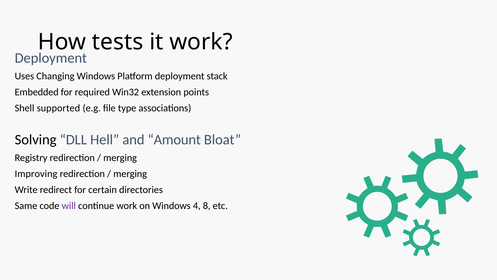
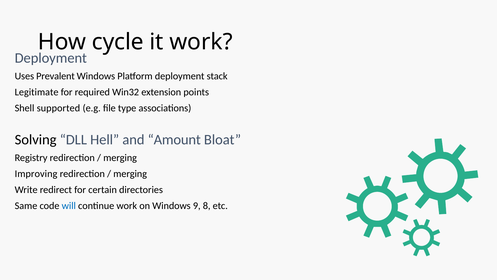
tests: tests -> cycle (118, 42)
Changing: Changing -> Prevalent (55, 76)
Embedded: Embedded -> Legitimate (37, 92)
will colour: purple -> blue (69, 206)
4: 4 -> 9 (197, 206)
